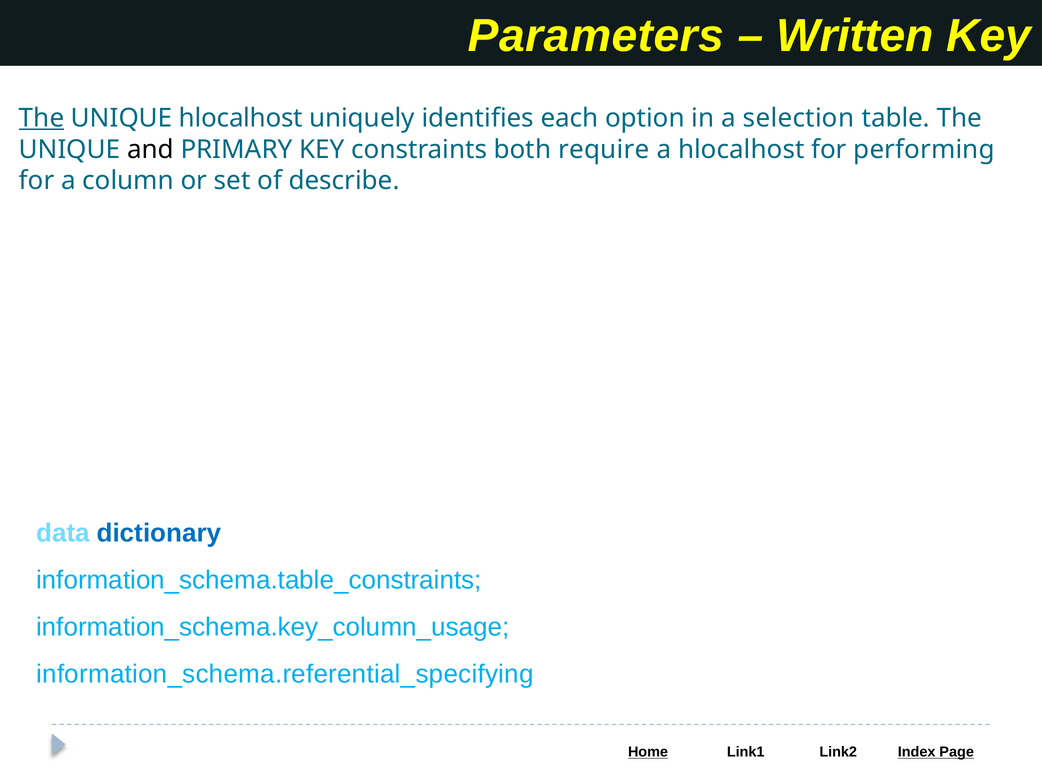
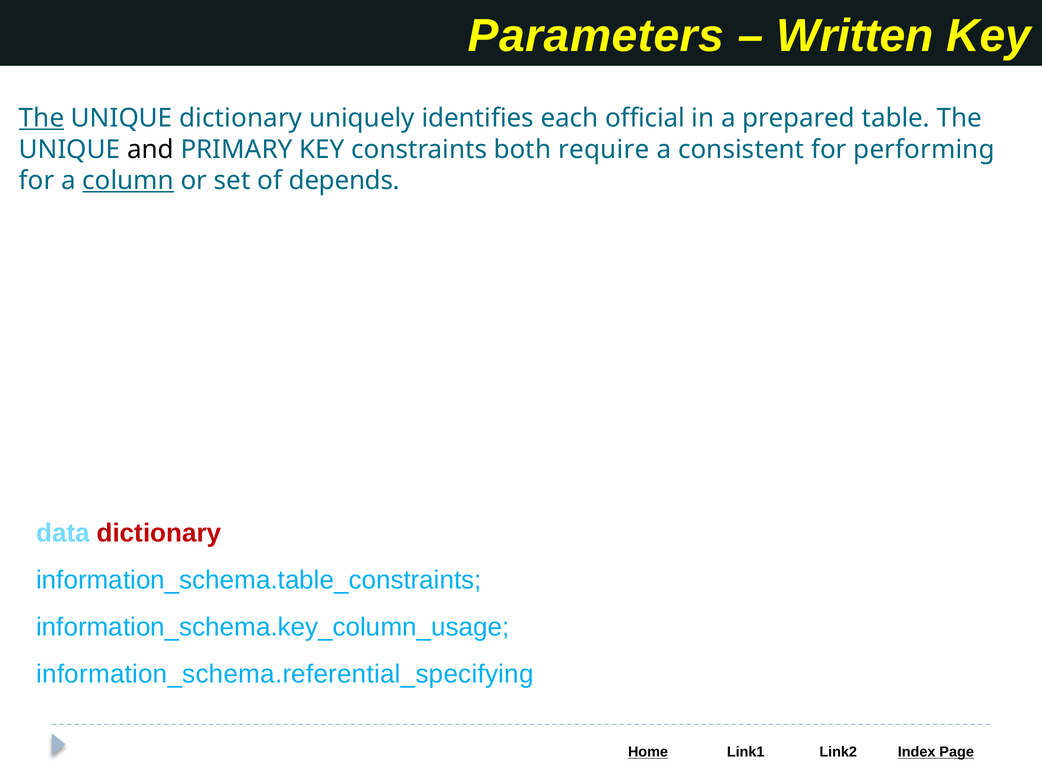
UNIQUE hlocalhost: hlocalhost -> dictionary (241, 118)
option: option -> official (645, 118)
selection: selection -> prepared (799, 118)
a hlocalhost: hlocalhost -> consistent (741, 149)
column underline: none -> present (128, 181)
describe: describe -> depends (344, 181)
dictionary colour: blue -> red (159, 533)
